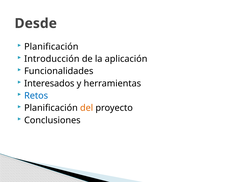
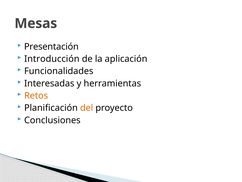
Desde: Desde -> Mesas (36, 23)
Planificación: Planificación -> Presentación (51, 46)
Interesados: Interesados -> Interesadas (49, 83)
Retos colour: blue -> orange (36, 95)
